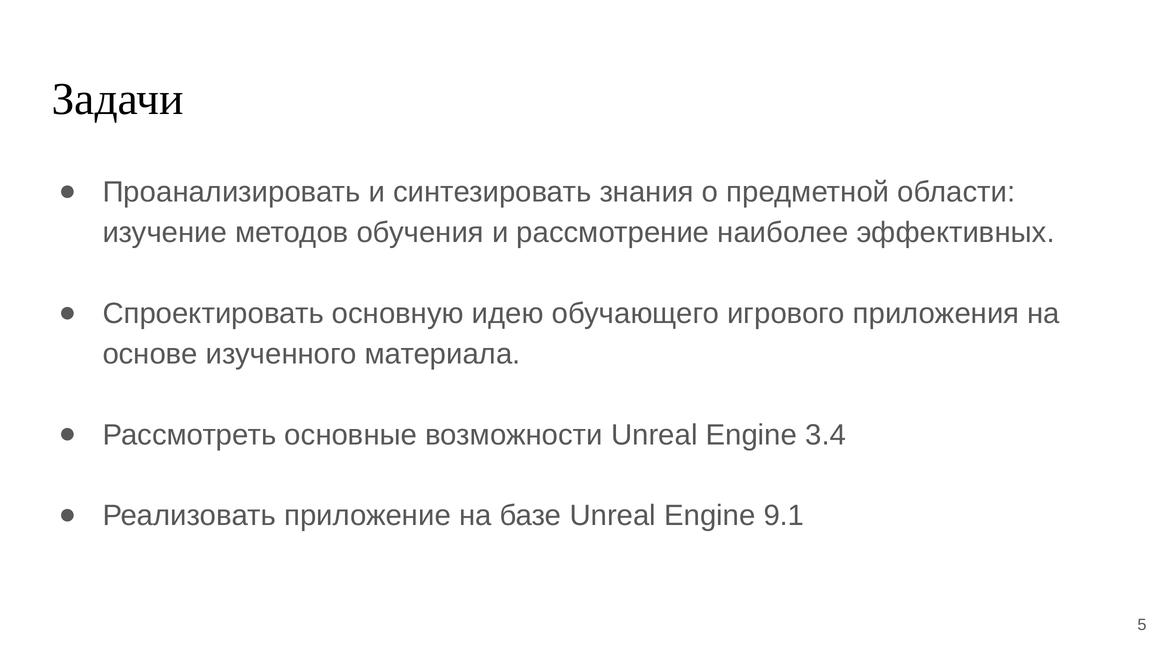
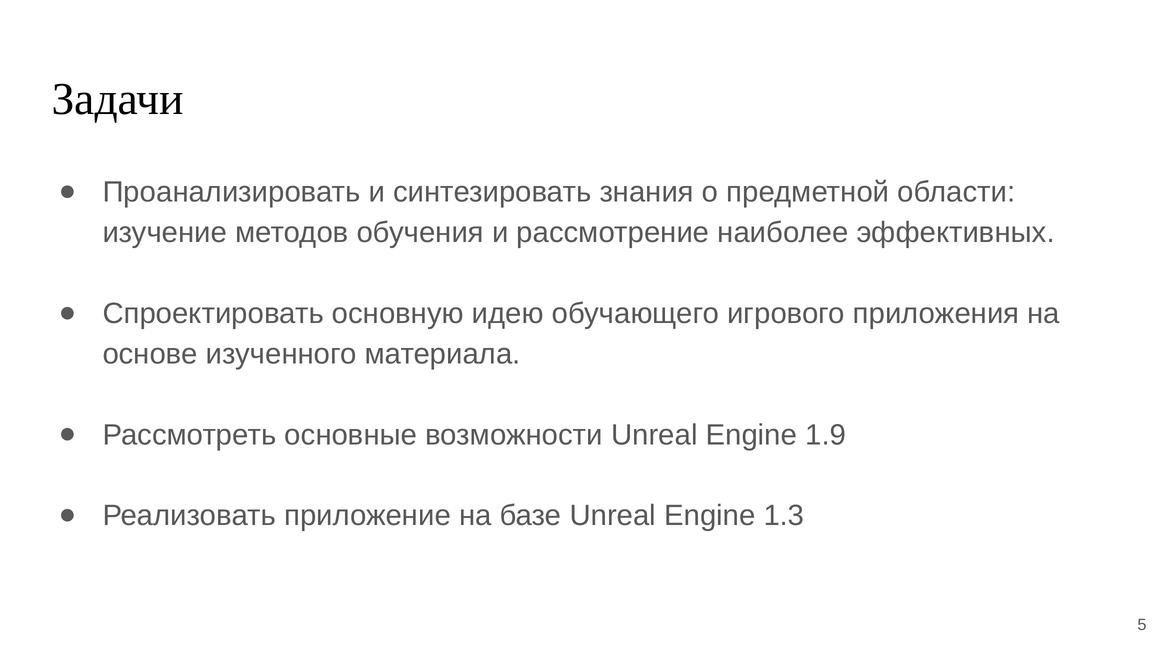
3.4: 3.4 -> 1.9 (826, 435)
9.1: 9.1 -> 1.3 (784, 516)
